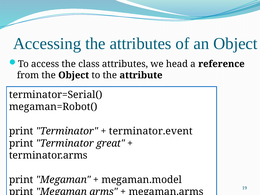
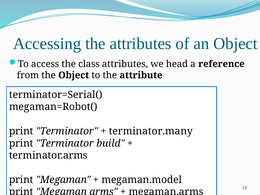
terminator.event: terminator.event -> terminator.many (151, 131)
great: great -> build (111, 143)
